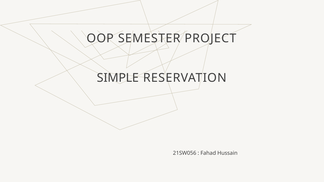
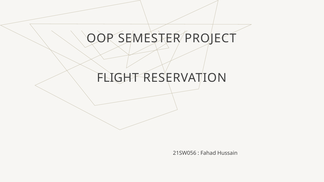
SIMPLE: SIMPLE -> FLIGHT (118, 78)
